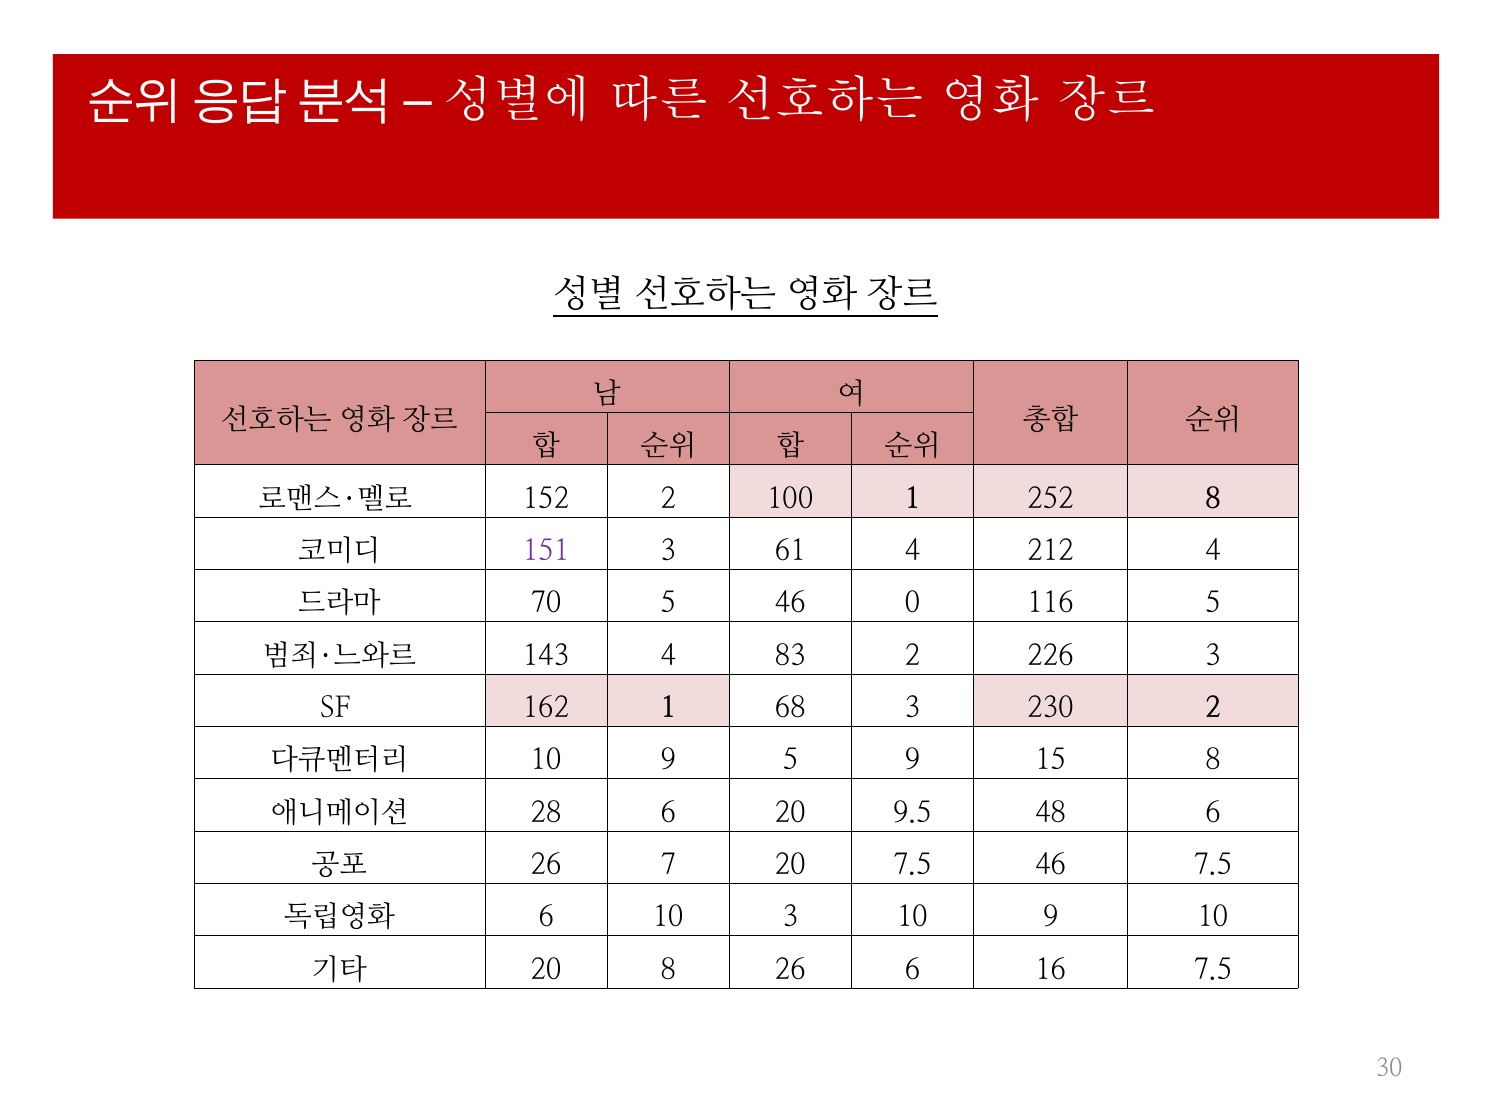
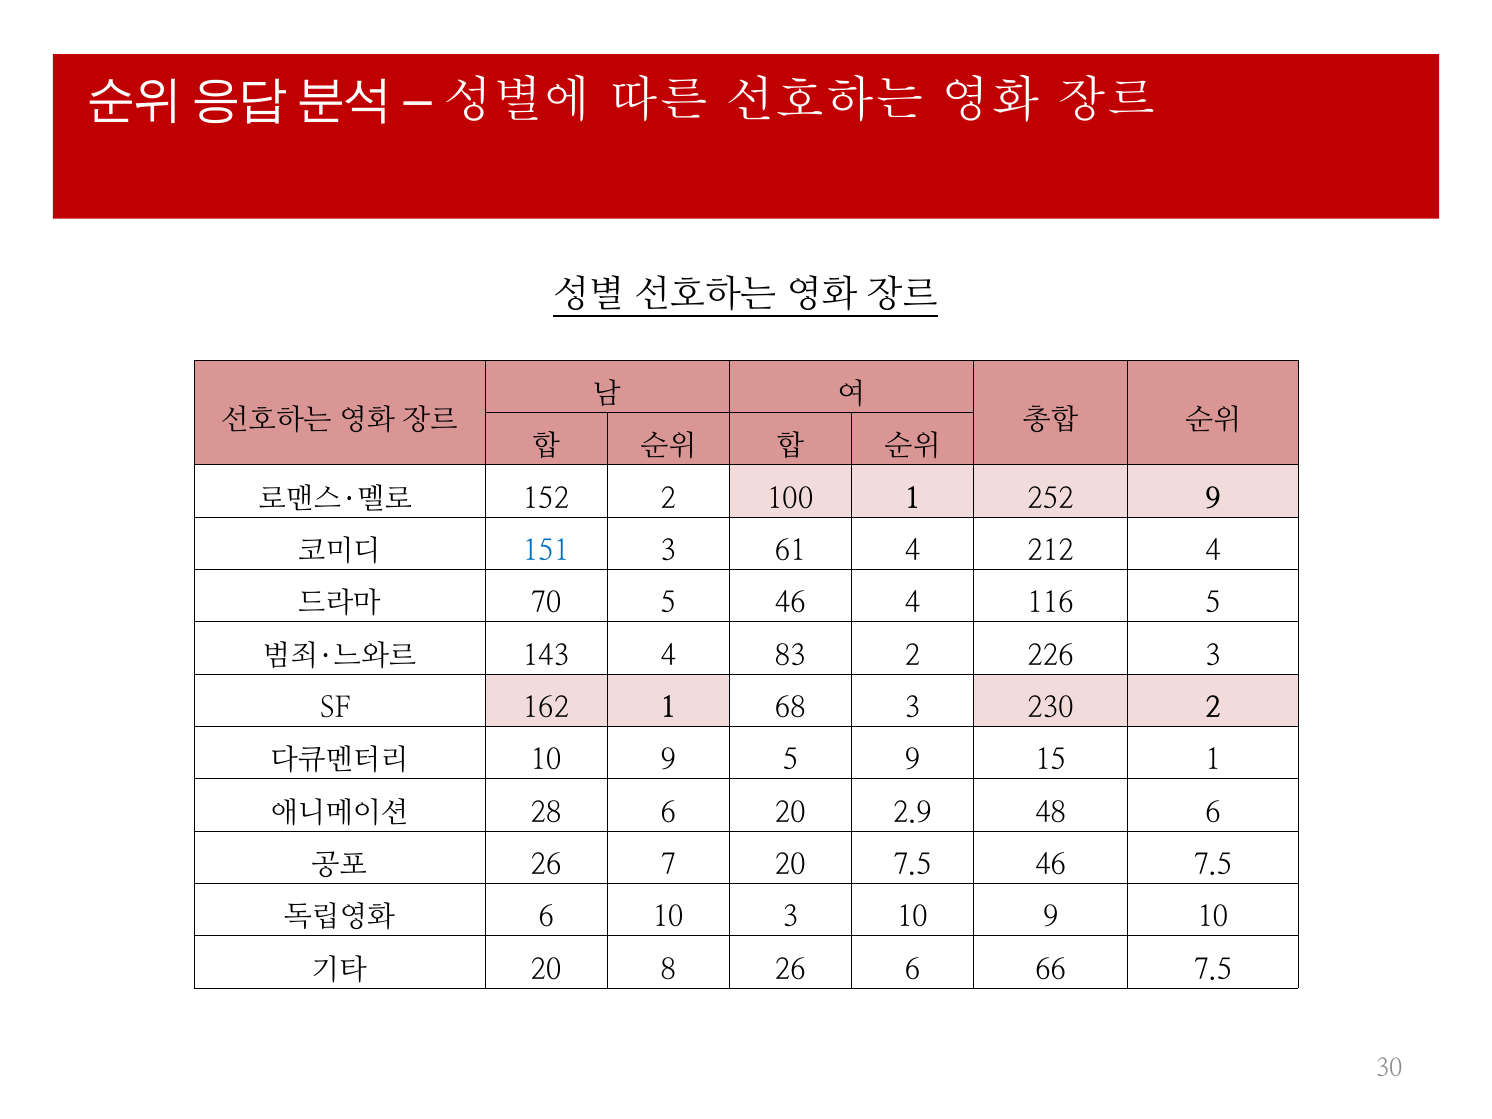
252 8: 8 -> 9 (1213, 499)
151 colour: purple -> blue (546, 551)
46 0: 0 -> 4 (912, 603)
15 8: 8 -> 1 (1213, 760)
9.5: 9.5 -> 2.9 (912, 813)
16: 16 -> 66 (1051, 970)
